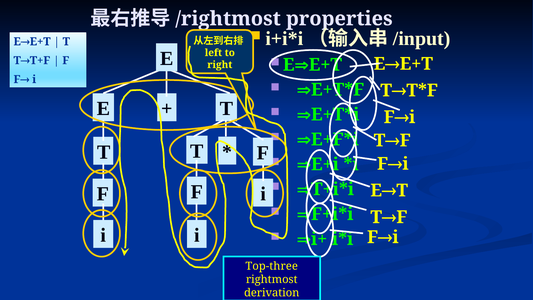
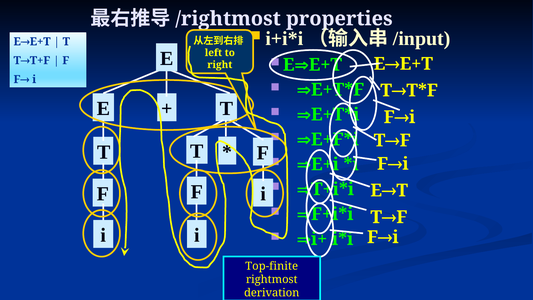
Top-three: Top-three -> Top-finite (272, 266)
